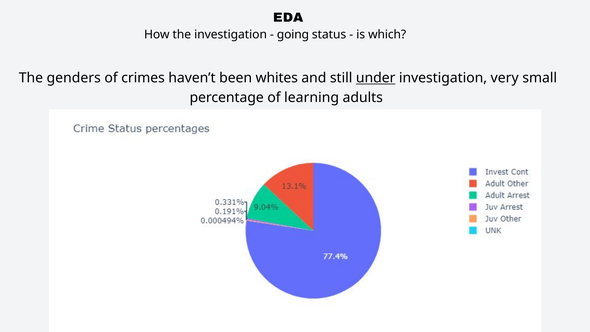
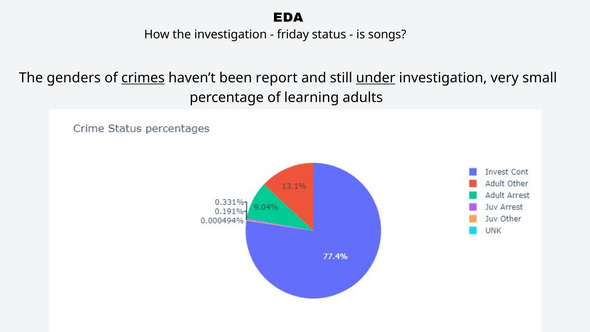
going: going -> friday (293, 35)
which: which -> songs (387, 35)
crimes underline: none -> present (143, 78)
whites: whites -> report (277, 78)
